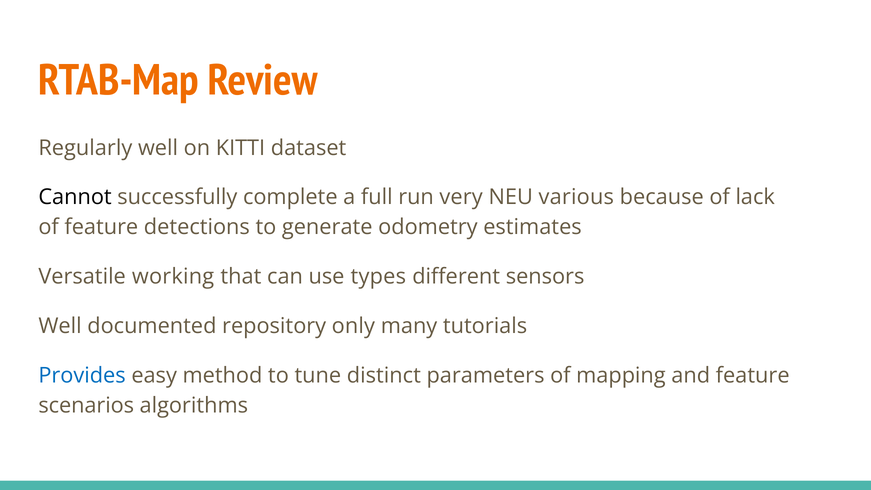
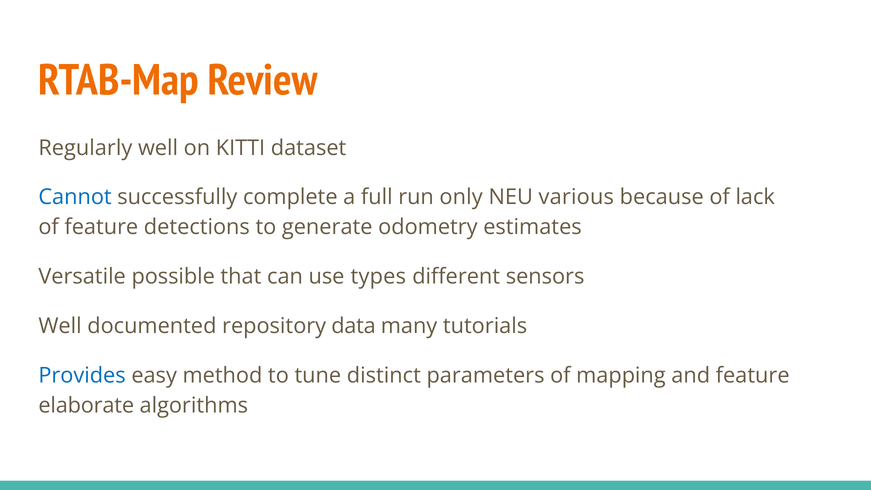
Cannot colour: black -> blue (75, 197)
very: very -> only (461, 197)
working: working -> possible (173, 277)
only: only -> data (354, 326)
scenarios: scenarios -> elaborate (86, 405)
